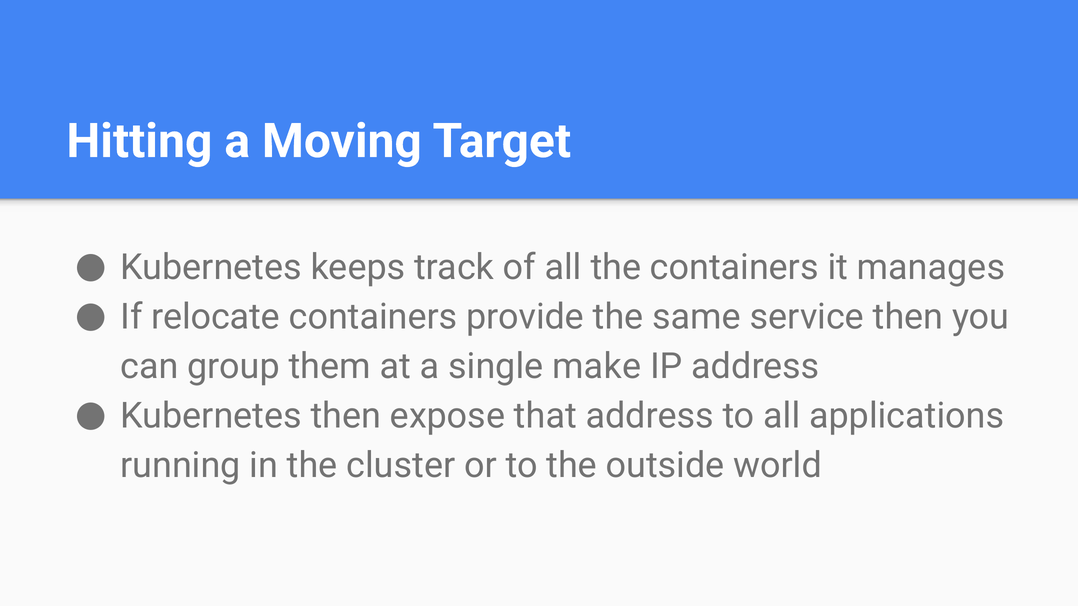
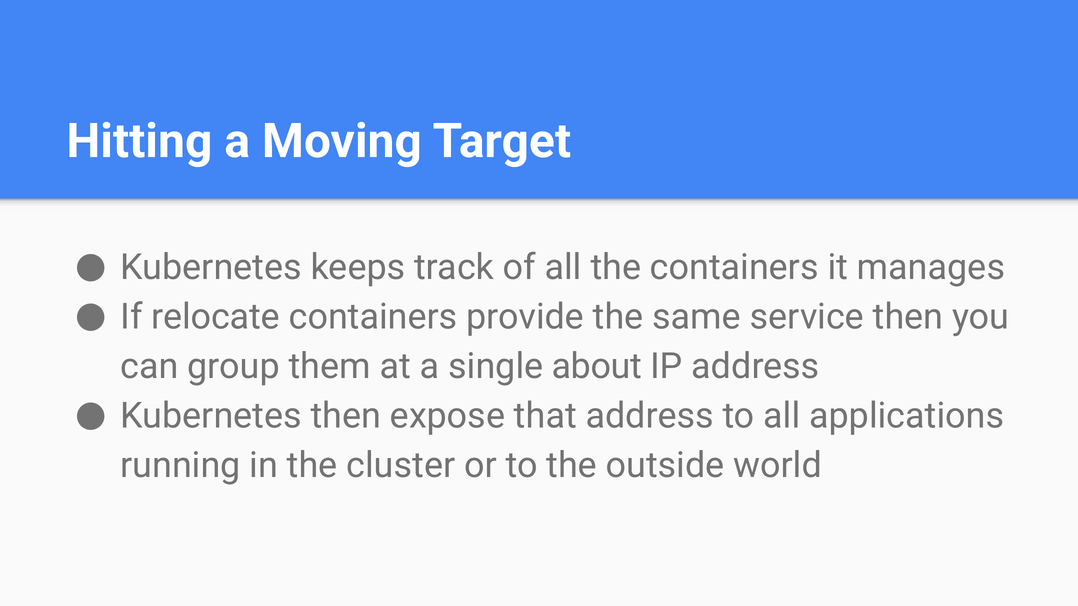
make: make -> about (597, 367)
